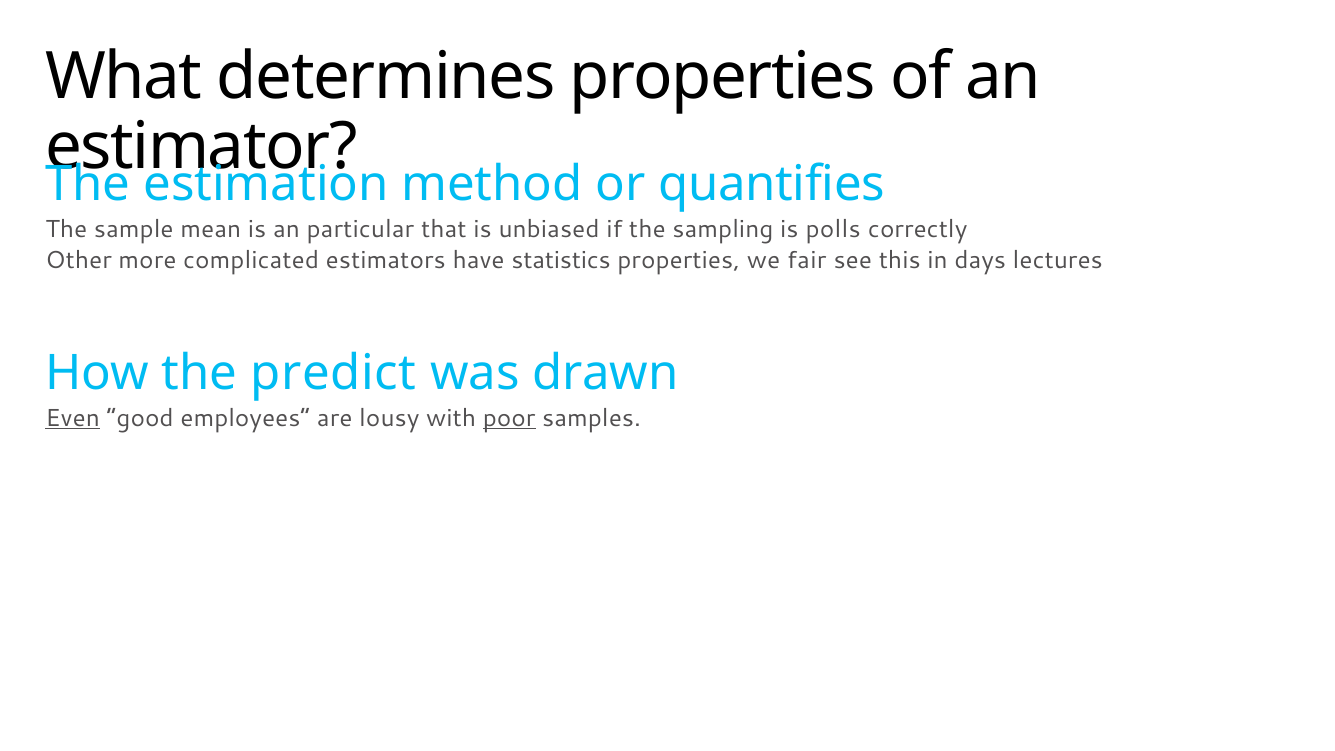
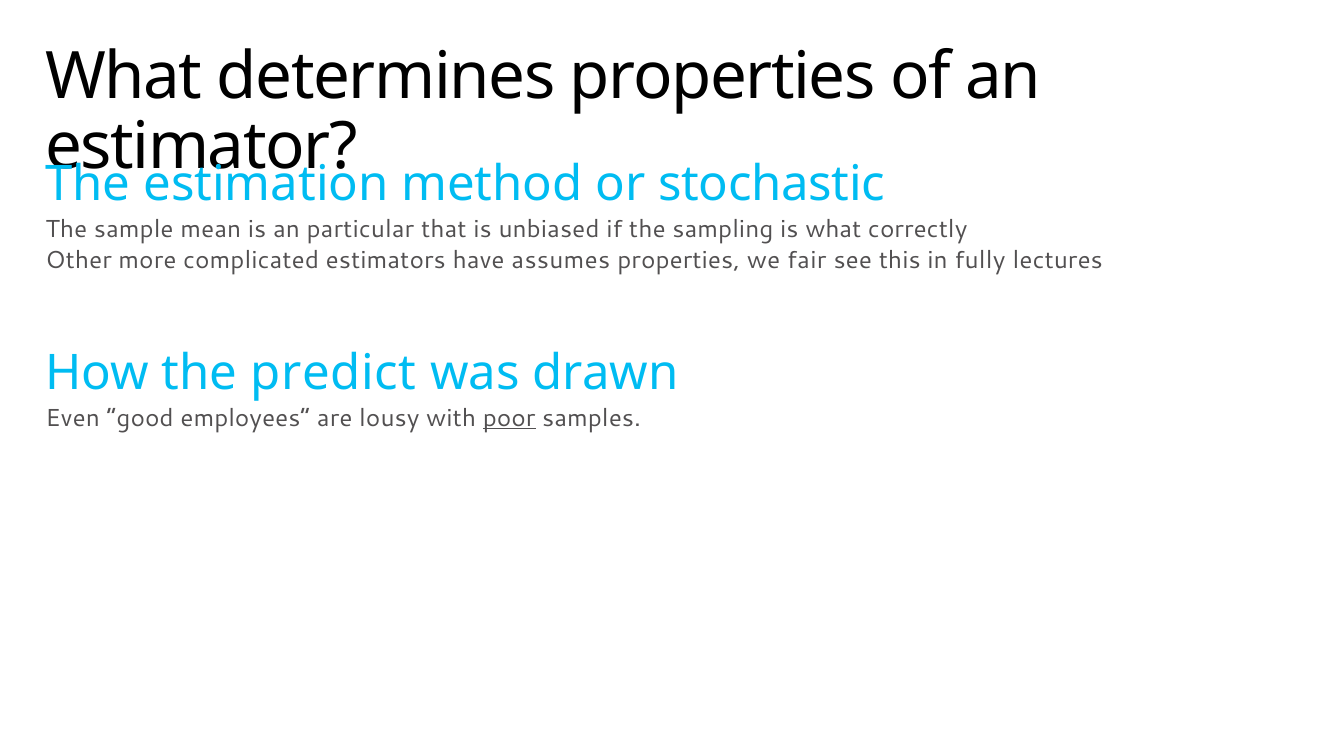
quantifies: quantifies -> stochastic (772, 185)
is polls: polls -> what (833, 229)
statistics: statistics -> assumes (561, 261)
days: days -> fully (980, 261)
Even underline: present -> none (73, 418)
